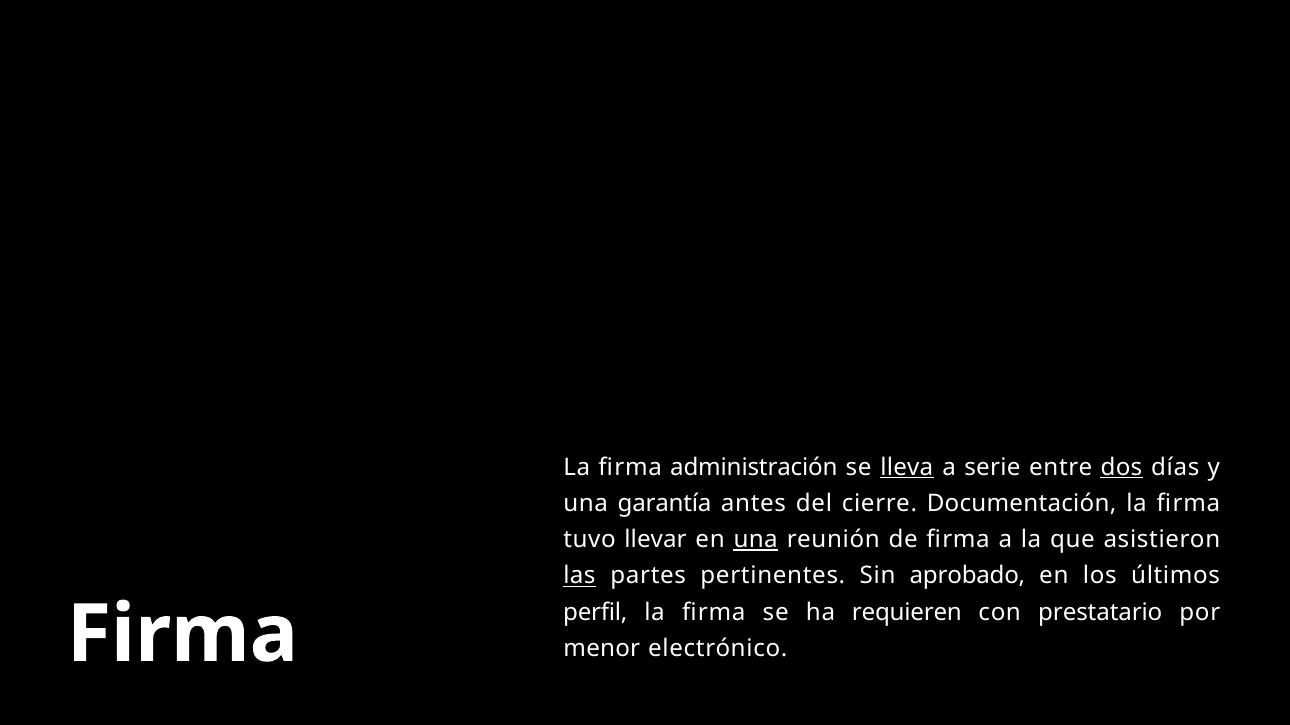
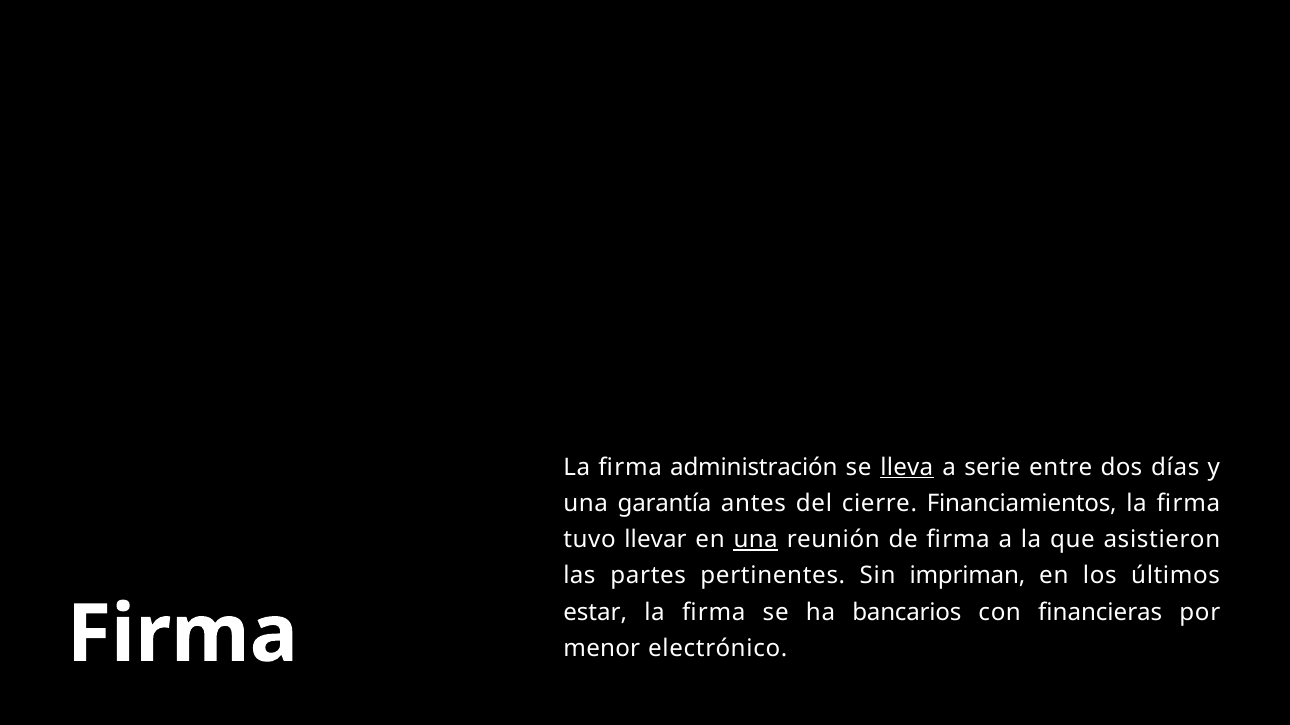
dos underline: present -> none (1121, 468)
Documentación: Documentación -> Financiamientos (1022, 504)
las underline: present -> none (579, 576)
aprobado: aprobado -> impriman (967, 576)
perfil: perfil -> estar (595, 613)
requieren: requieren -> bancarios (907, 613)
prestatario: prestatario -> financieras (1100, 613)
